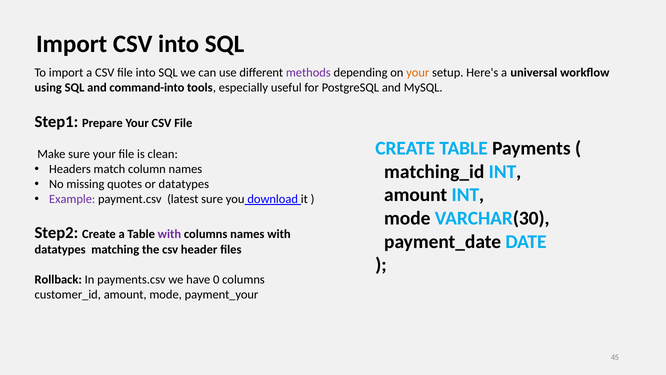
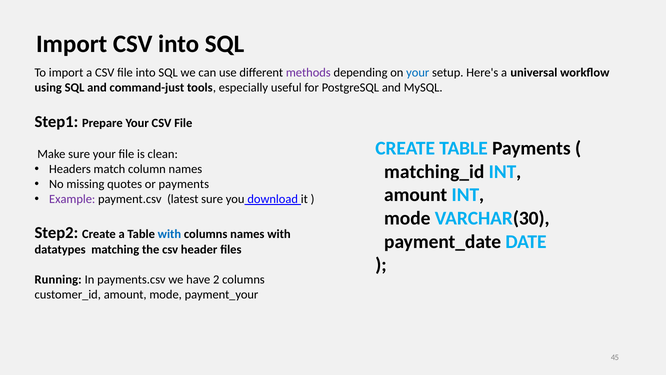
your colour: orange -> blue (418, 73)
command-into: command-into -> command-just (147, 88)
or datatypes: datatypes -> payments (184, 184)
with colour: purple -> blue (169, 234)
Rollback: Rollback -> Running (58, 279)
0: 0 -> 2 (216, 279)
